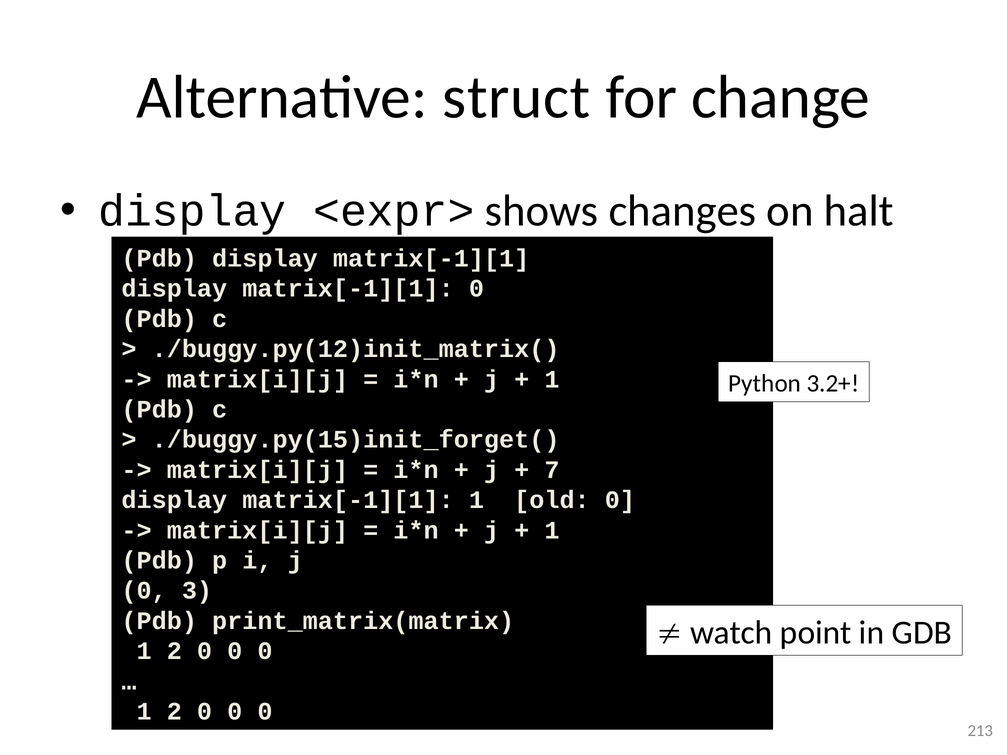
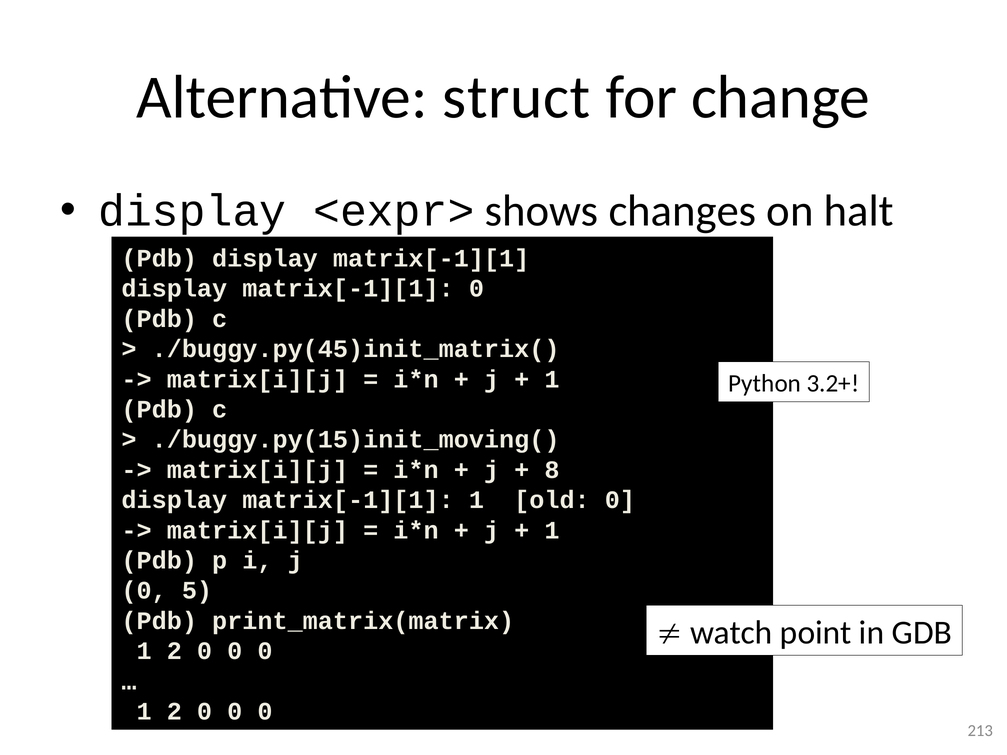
./buggy.py(12)init_matrix(: ./buggy.py(12)init_matrix( -> ./buggy.py(45)init_matrix( (356, 349)
./buggy.py(15)init_forget(: ./buggy.py(15)init_forget( -> ./buggy.py(15)init_moving( (356, 440)
7: 7 -> 8 (552, 470)
3: 3 -> 5 (197, 591)
